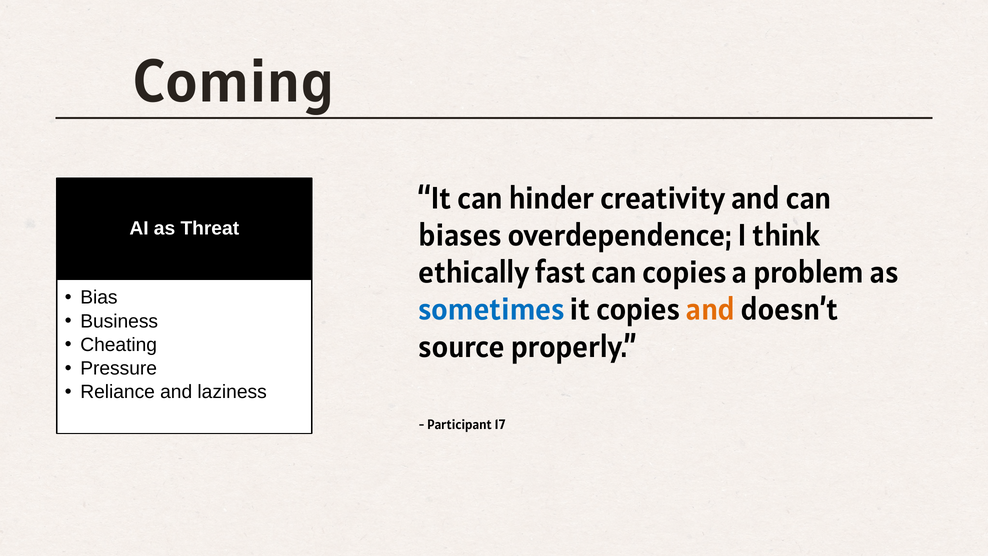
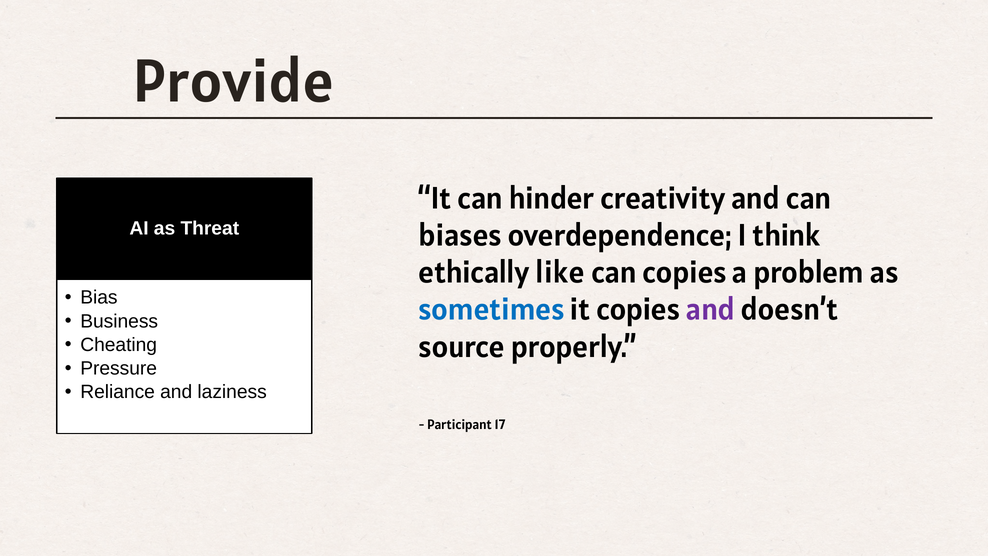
Coming: Coming -> Provide (234, 82)
fast: fast -> like (560, 273)
and colour: orange -> purple (711, 310)
